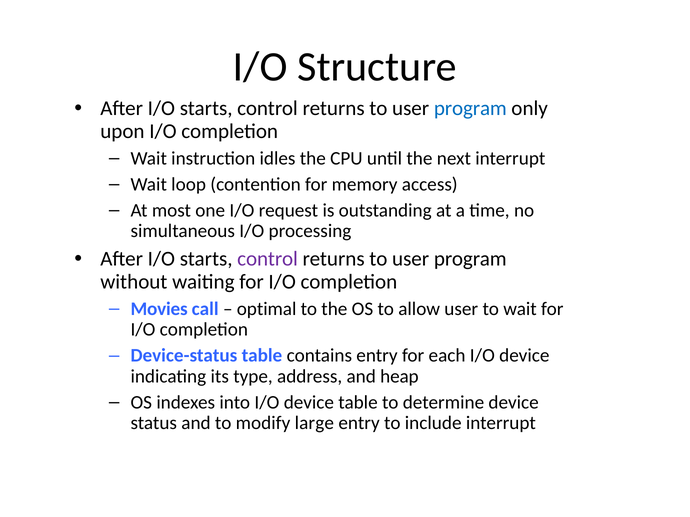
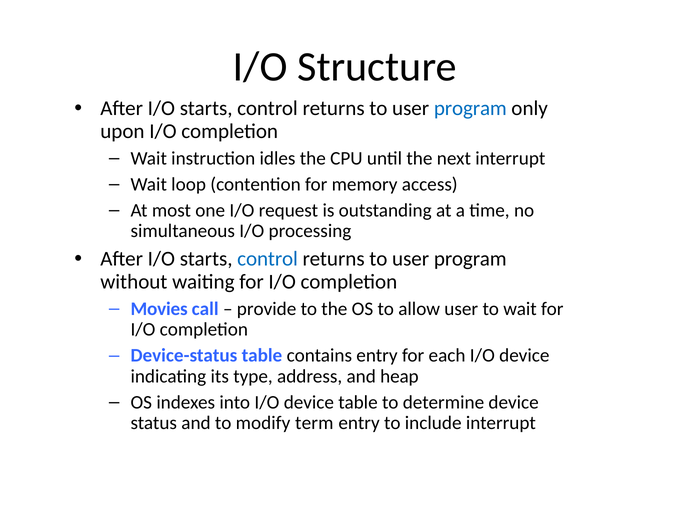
control colour: purple -> blue (268, 259)
optimal: optimal -> provide (267, 309)
large: large -> term (314, 423)
